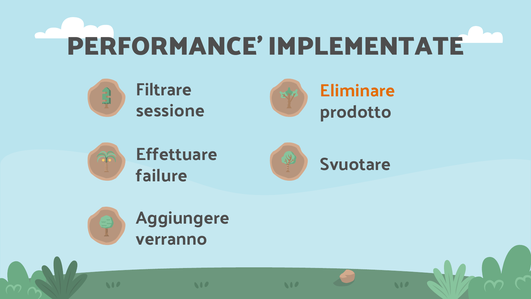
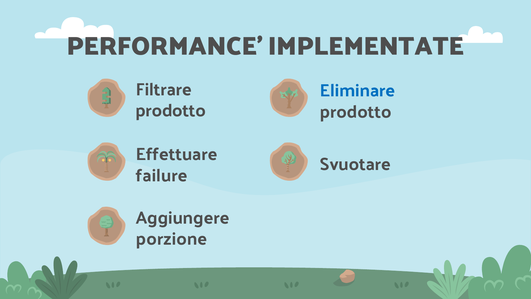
Eliminare colour: orange -> blue (358, 91)
sessione: sessione -> prodotto (171, 111)
verranno: verranno -> porzione (172, 239)
